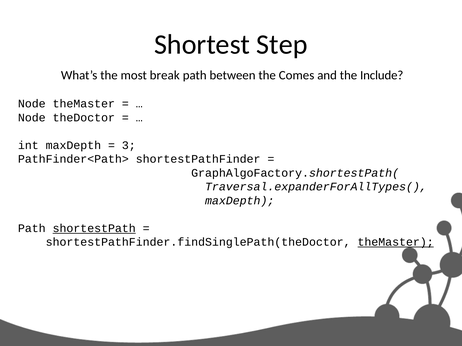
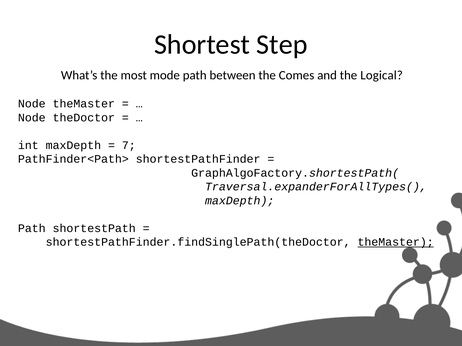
break: break -> mode (165, 75)
Include: Include -> Logical (382, 75)
3: 3 -> 7 (129, 145)
shortestPath underline: present -> none (94, 229)
